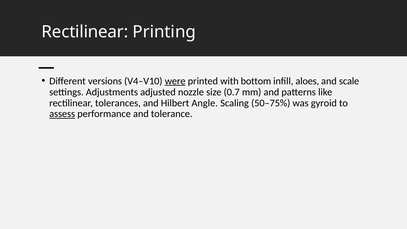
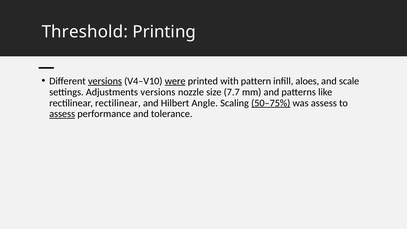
Rectilinear: Rectilinear -> Threshold (85, 32)
versions underline: none -> present (105, 81)
bottom: bottom -> pattern (256, 81)
Adjustments adjusted: adjusted -> versions (158, 92)
0.7: 0.7 -> 7.7 (232, 92)
rectilinear tolerances: tolerances -> rectilinear (118, 103)
50–75% underline: none -> present (271, 103)
was gyroid: gyroid -> assess (324, 103)
